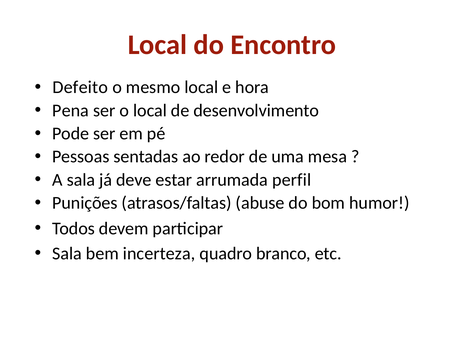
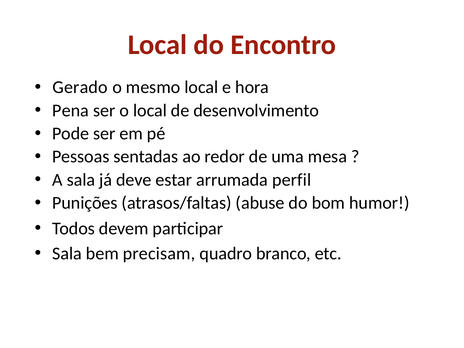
Defeito: Defeito -> Gerado (80, 87)
incerteza: incerteza -> precisam (159, 254)
